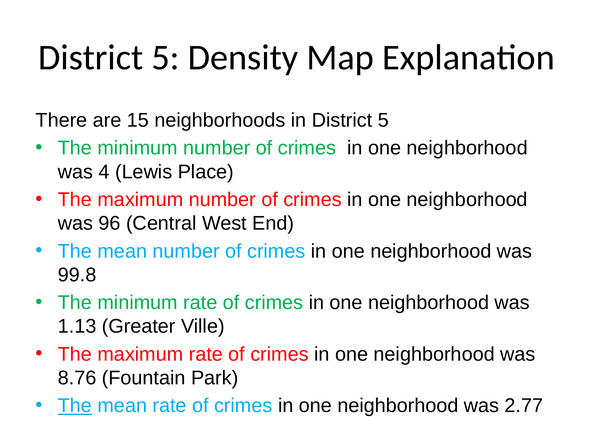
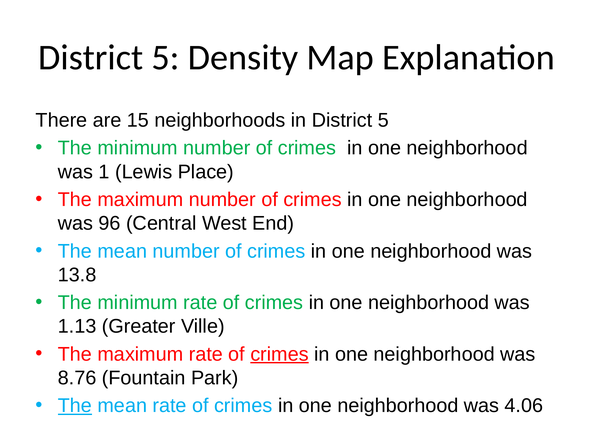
4: 4 -> 1 (104, 172)
99.8: 99.8 -> 13.8 (77, 275)
crimes underline: none -> present (279, 354)
2.77: 2.77 -> 4.06 (524, 405)
